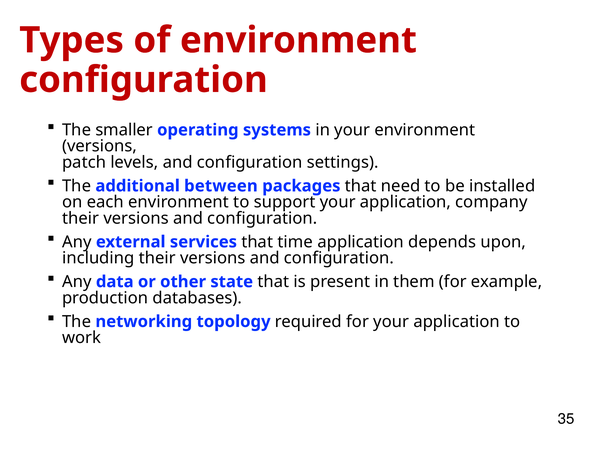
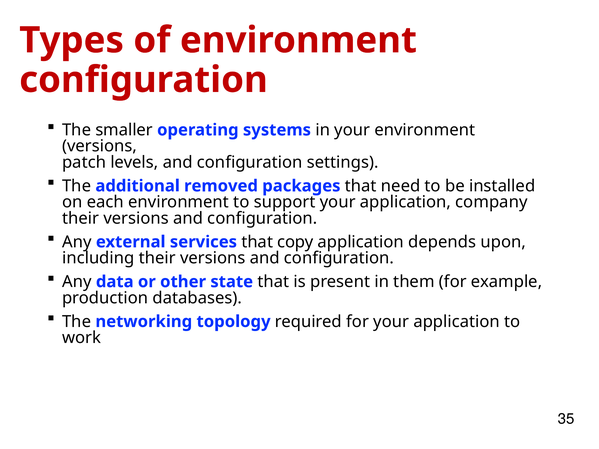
between: between -> removed (221, 186)
time: time -> copy (295, 242)
